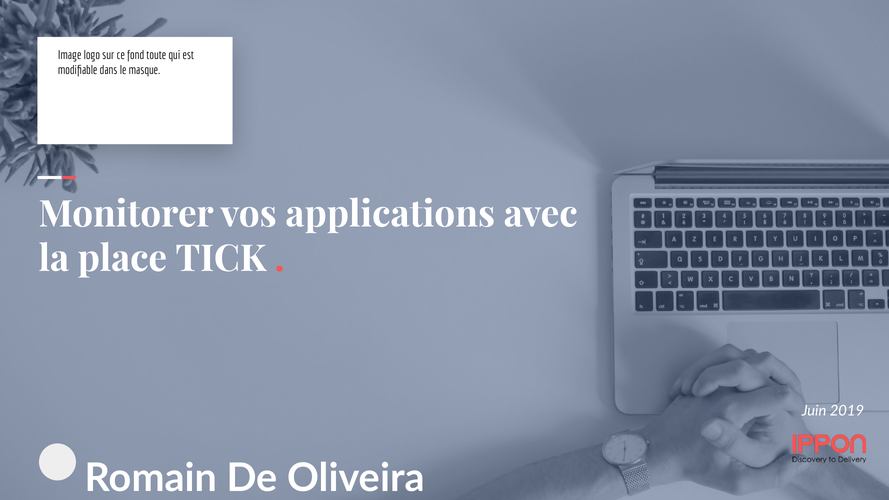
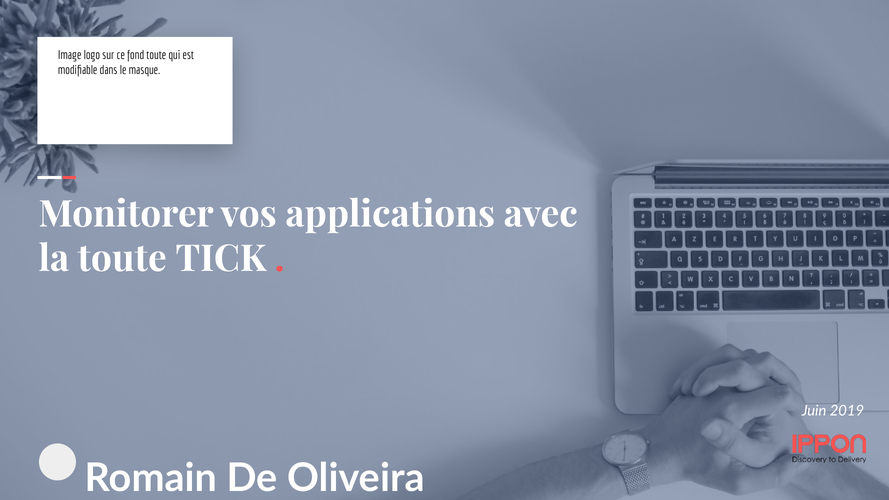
la place: place -> toute (122, 259)
